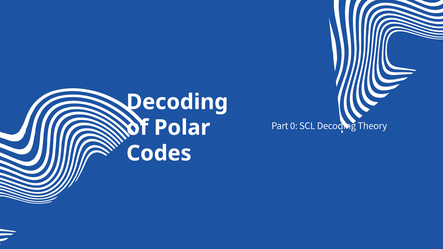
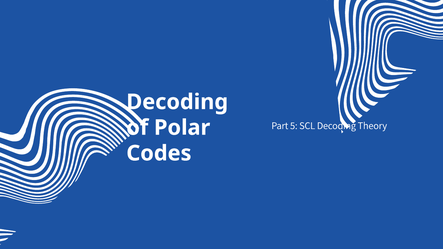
0: 0 -> 5 (294, 126)
